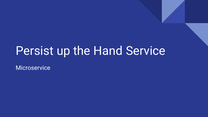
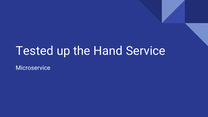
Persist: Persist -> Tested (35, 51)
